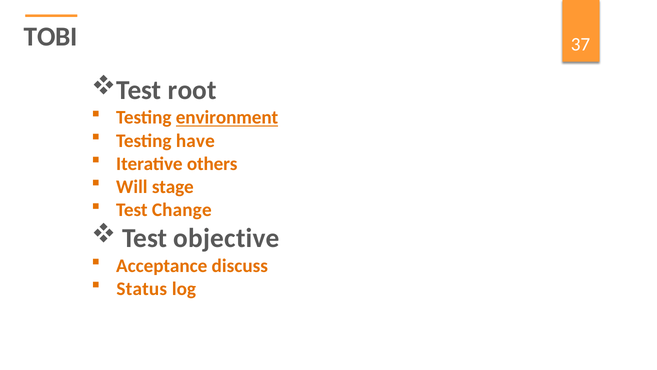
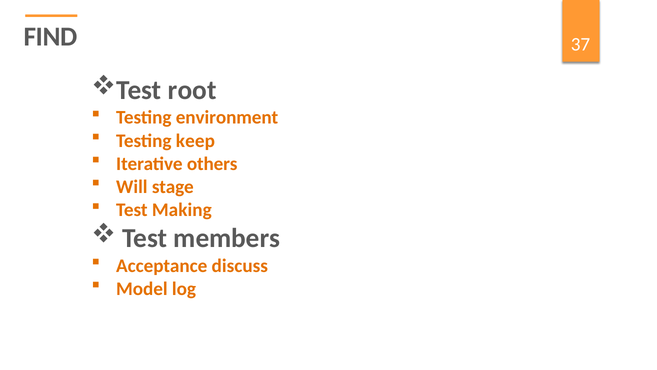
TOBI: TOBI -> FIND (51, 36)
environment underline: present -> none (227, 118)
have: have -> keep (195, 141)
Change: Change -> Making (182, 210)
objective: objective -> members (227, 238)
Status: Status -> Model (142, 288)
